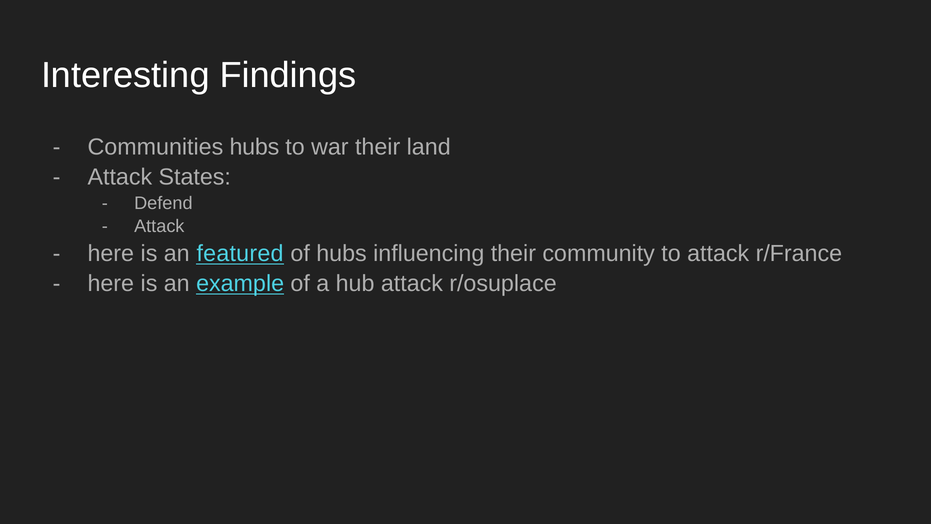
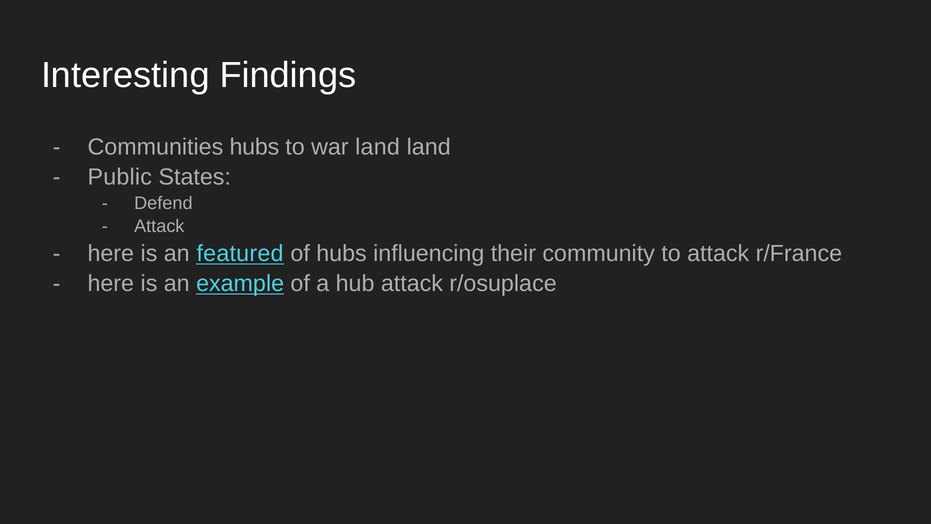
war their: their -> land (378, 147)
Attack: Attack -> Public (120, 177)
